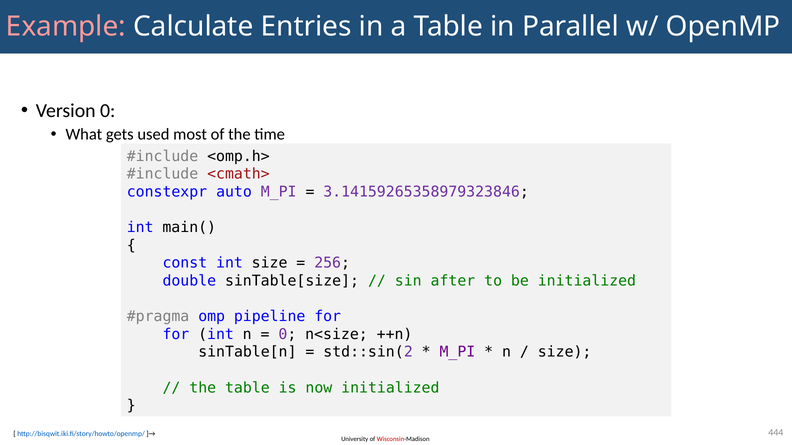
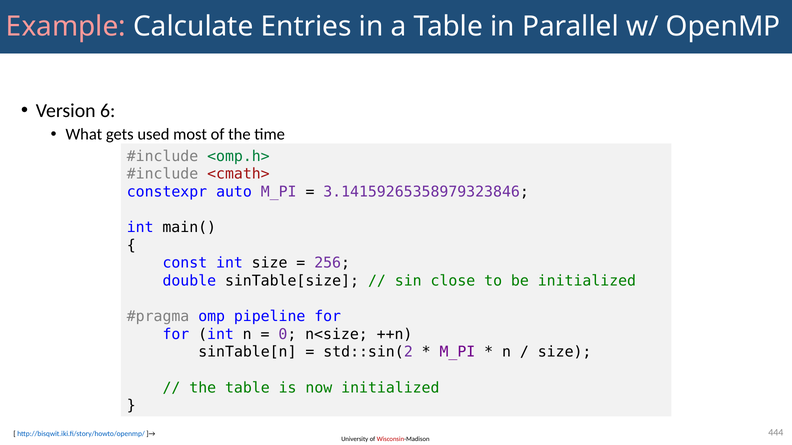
Version 0: 0 -> 6 (108, 111)
<omp.h> colour: black -> green (238, 156)
after: after -> close (453, 281)
